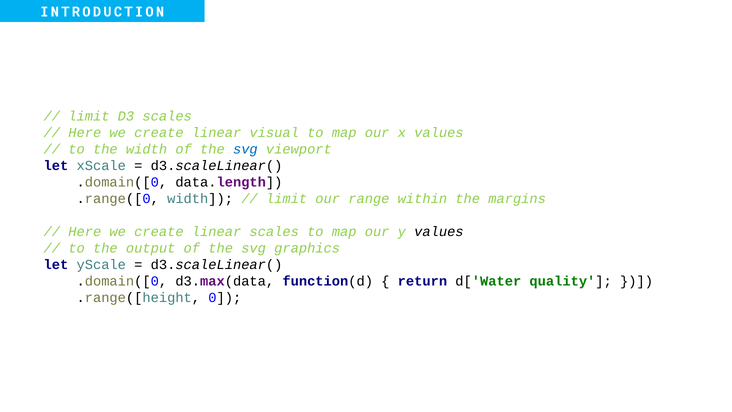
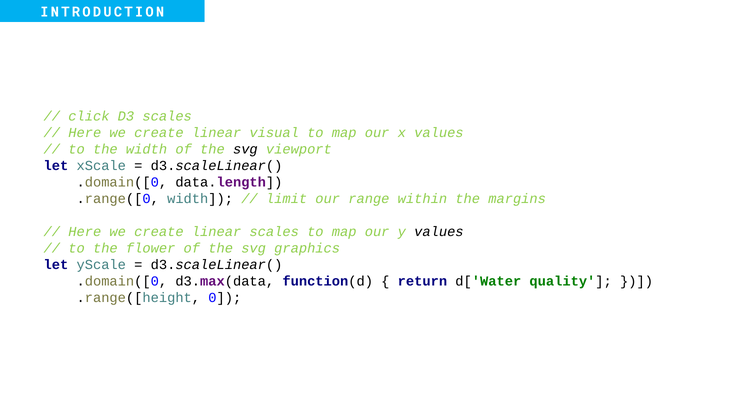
limit: limit -> click (89, 116)
svg colour: blue -> black (245, 149)
output: output -> flower (151, 248)
